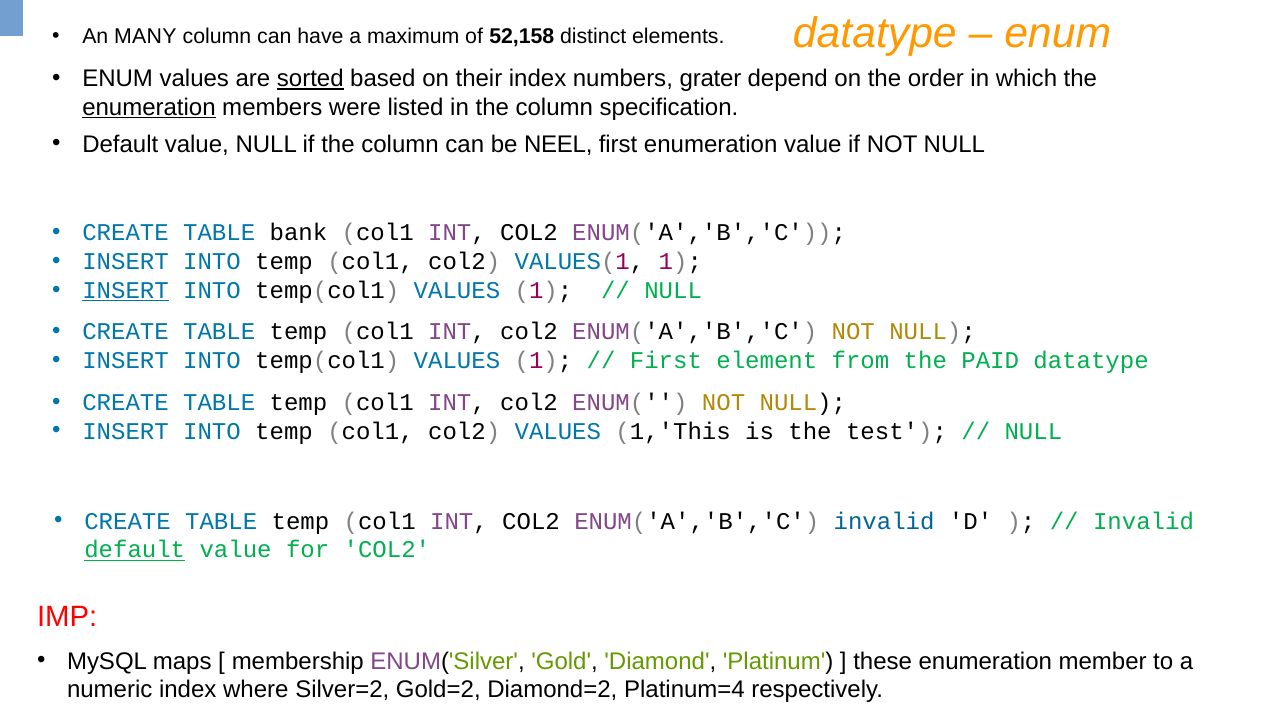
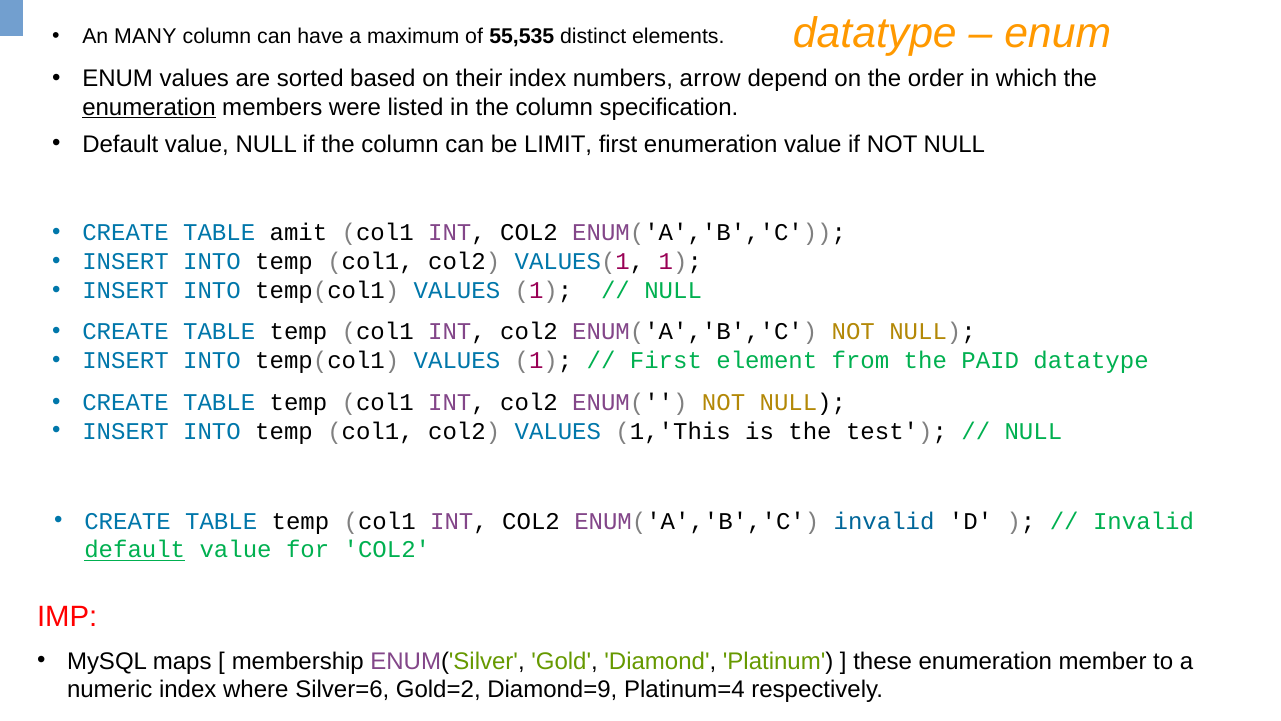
52,158: 52,158 -> 55,535 (522, 37)
sorted underline: present -> none (310, 78)
grater: grater -> arrow (710, 78)
NEEL: NEEL -> LIMIT (558, 144)
bank: bank -> amit (298, 233)
INSERT underline: present -> none (126, 290)
Silver=2: Silver=2 -> Silver=6 (342, 690)
Diamond=2: Diamond=2 -> Diamond=9 (552, 690)
